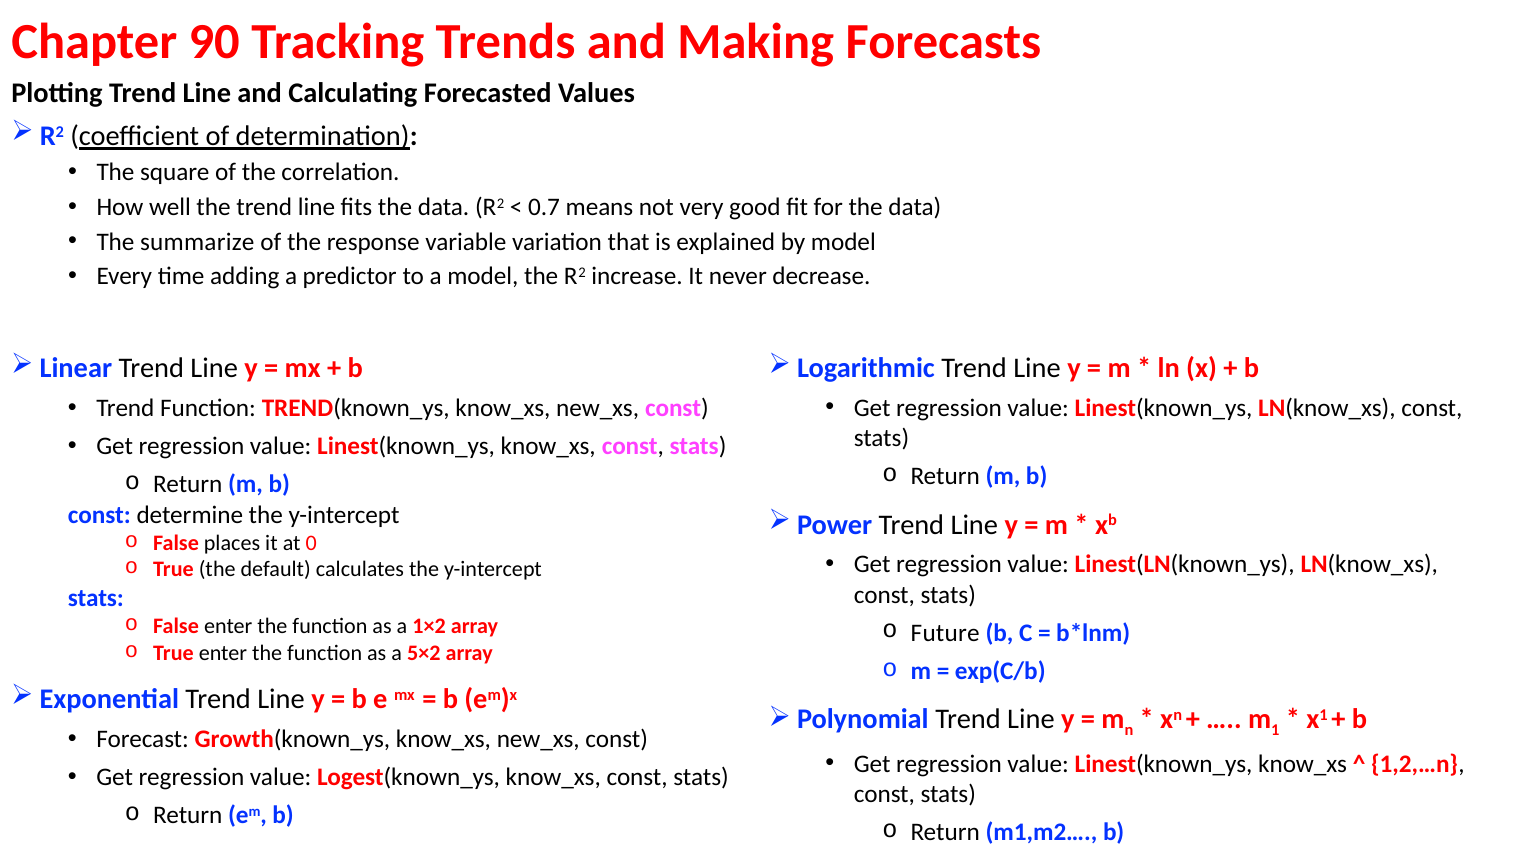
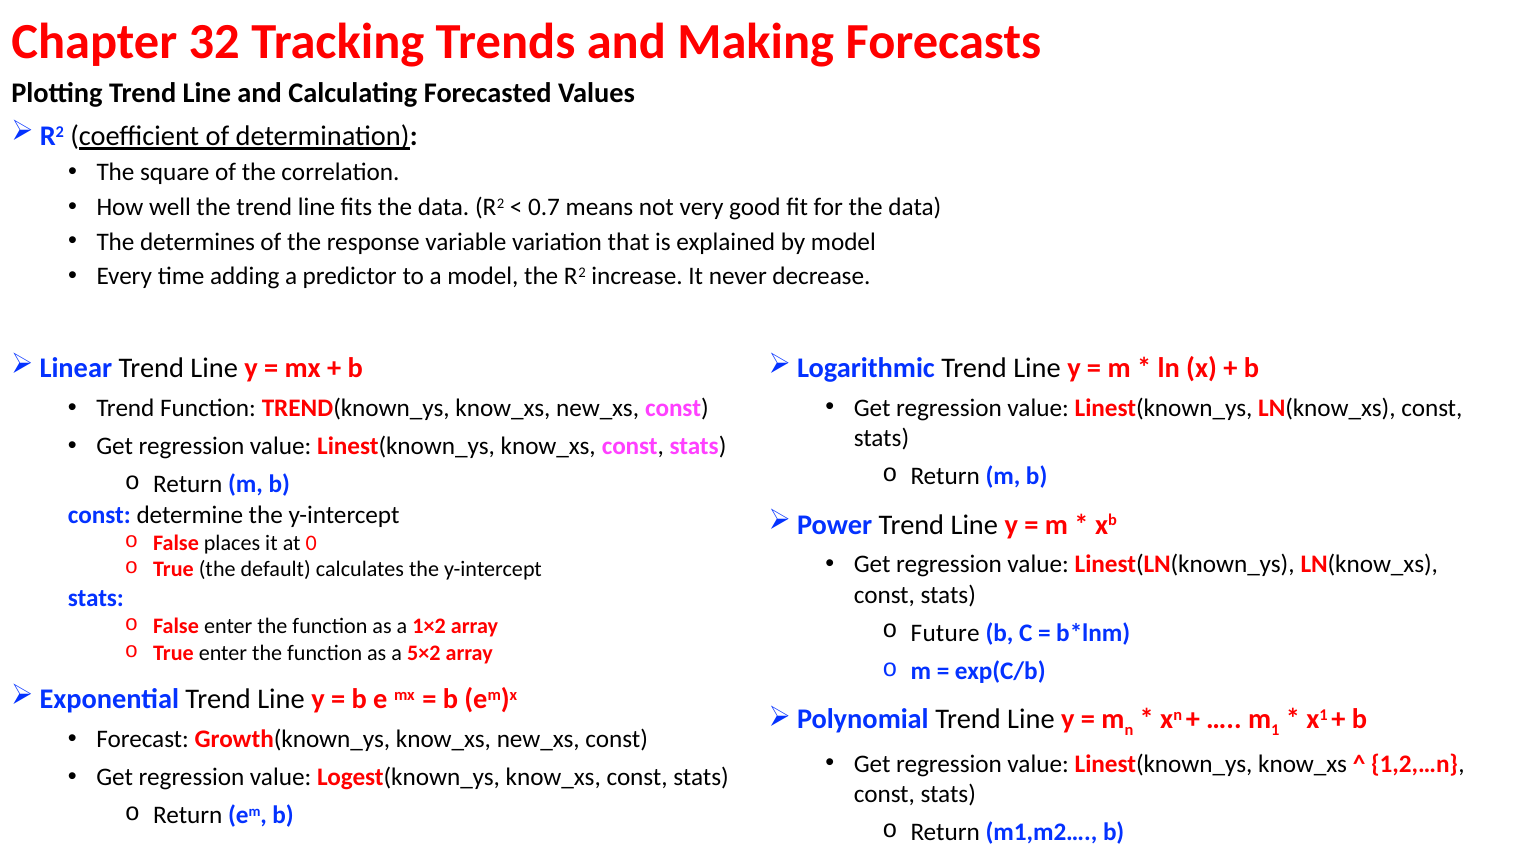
90: 90 -> 32 (214, 42)
summarize: summarize -> determines (198, 242)
